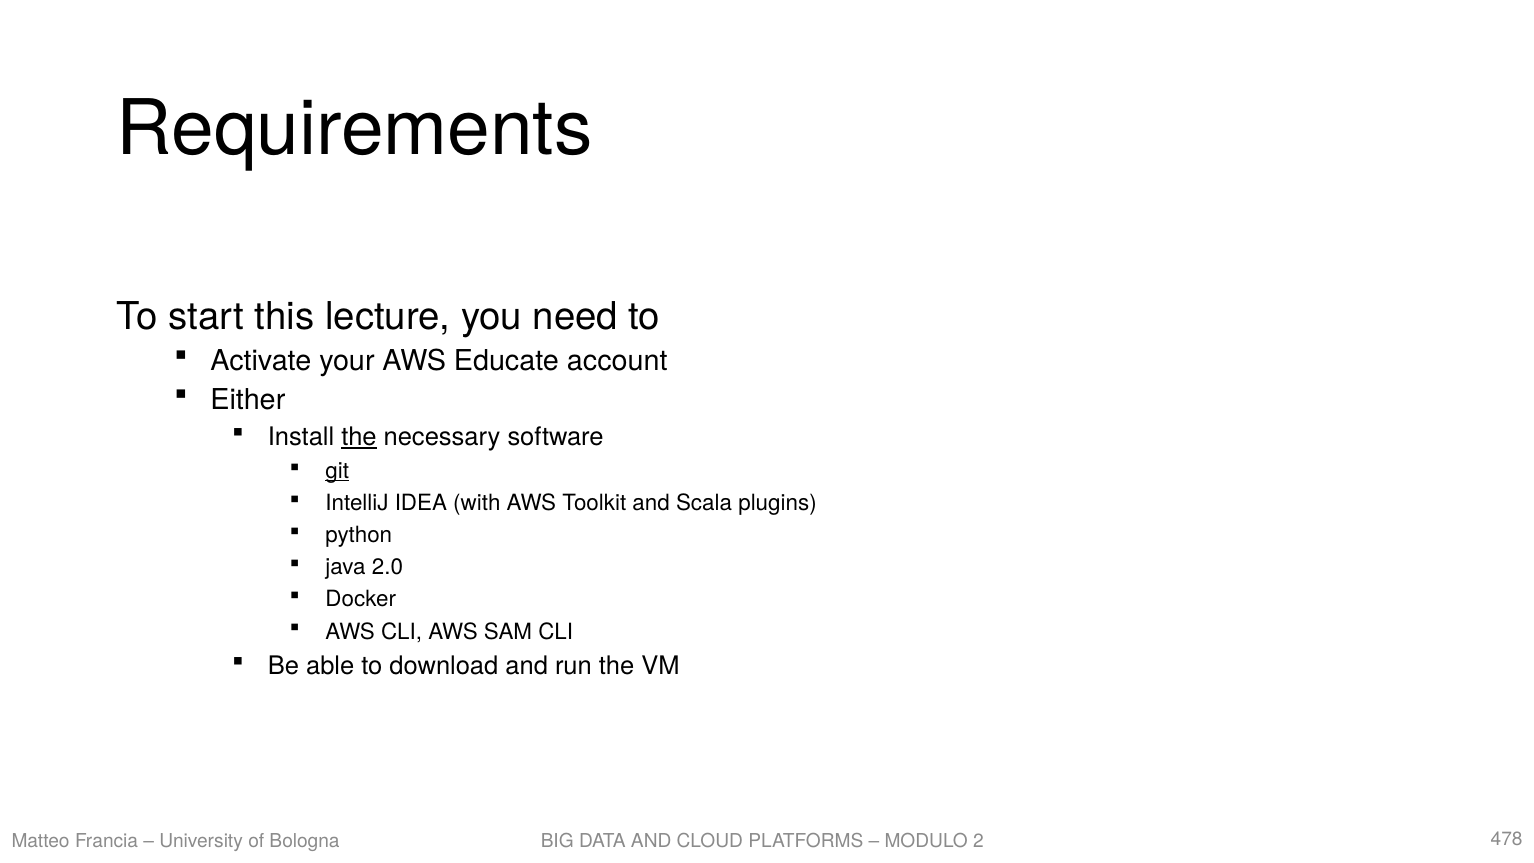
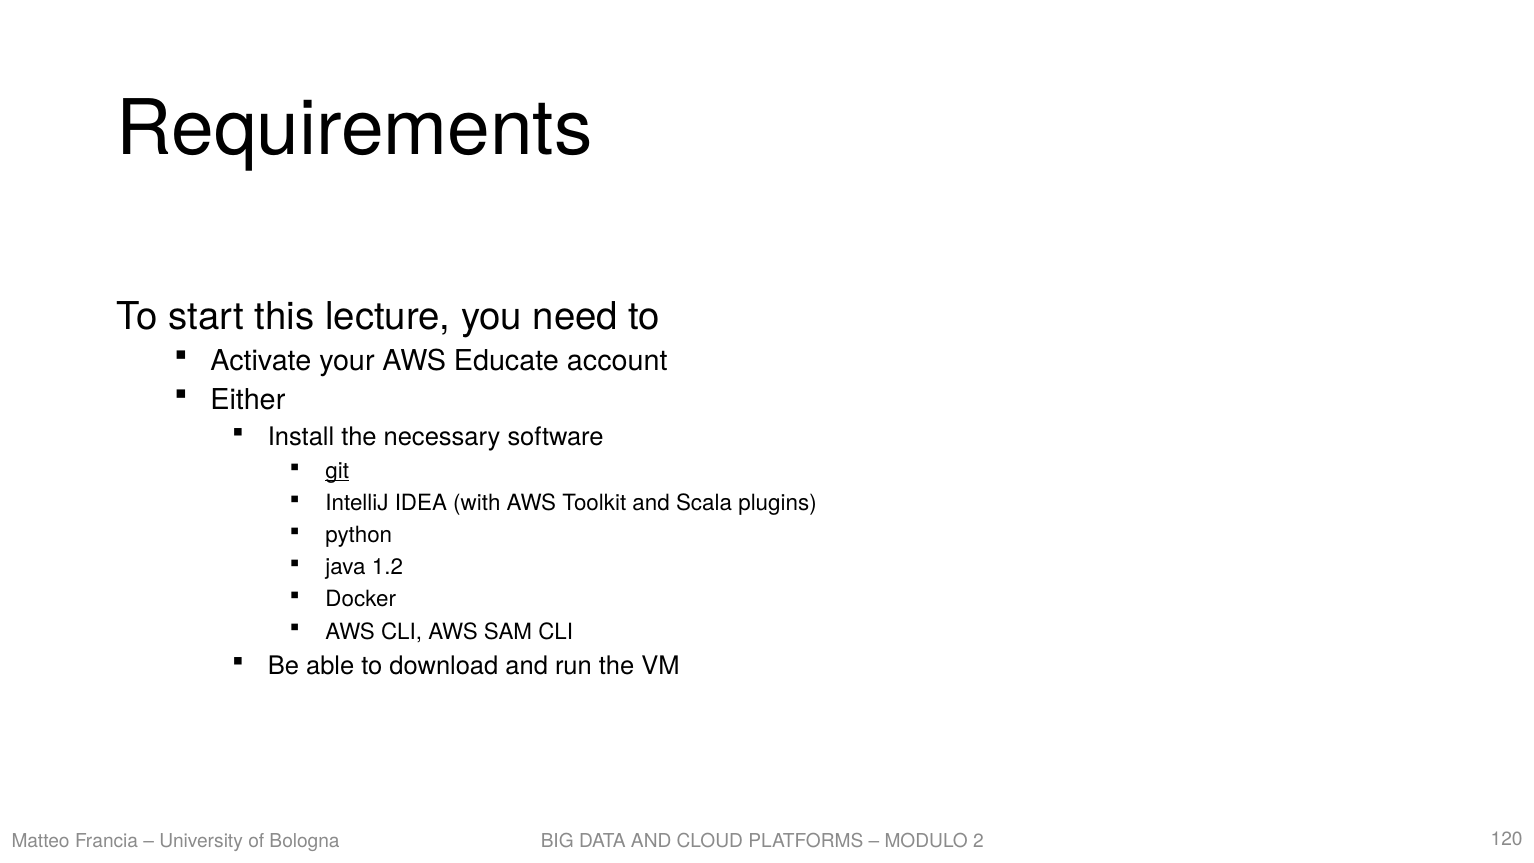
the underline: present -> none (359, 437)
2.0: 2.0 -> 1.2 (387, 567)
478: 478 -> 120 (1507, 839)
